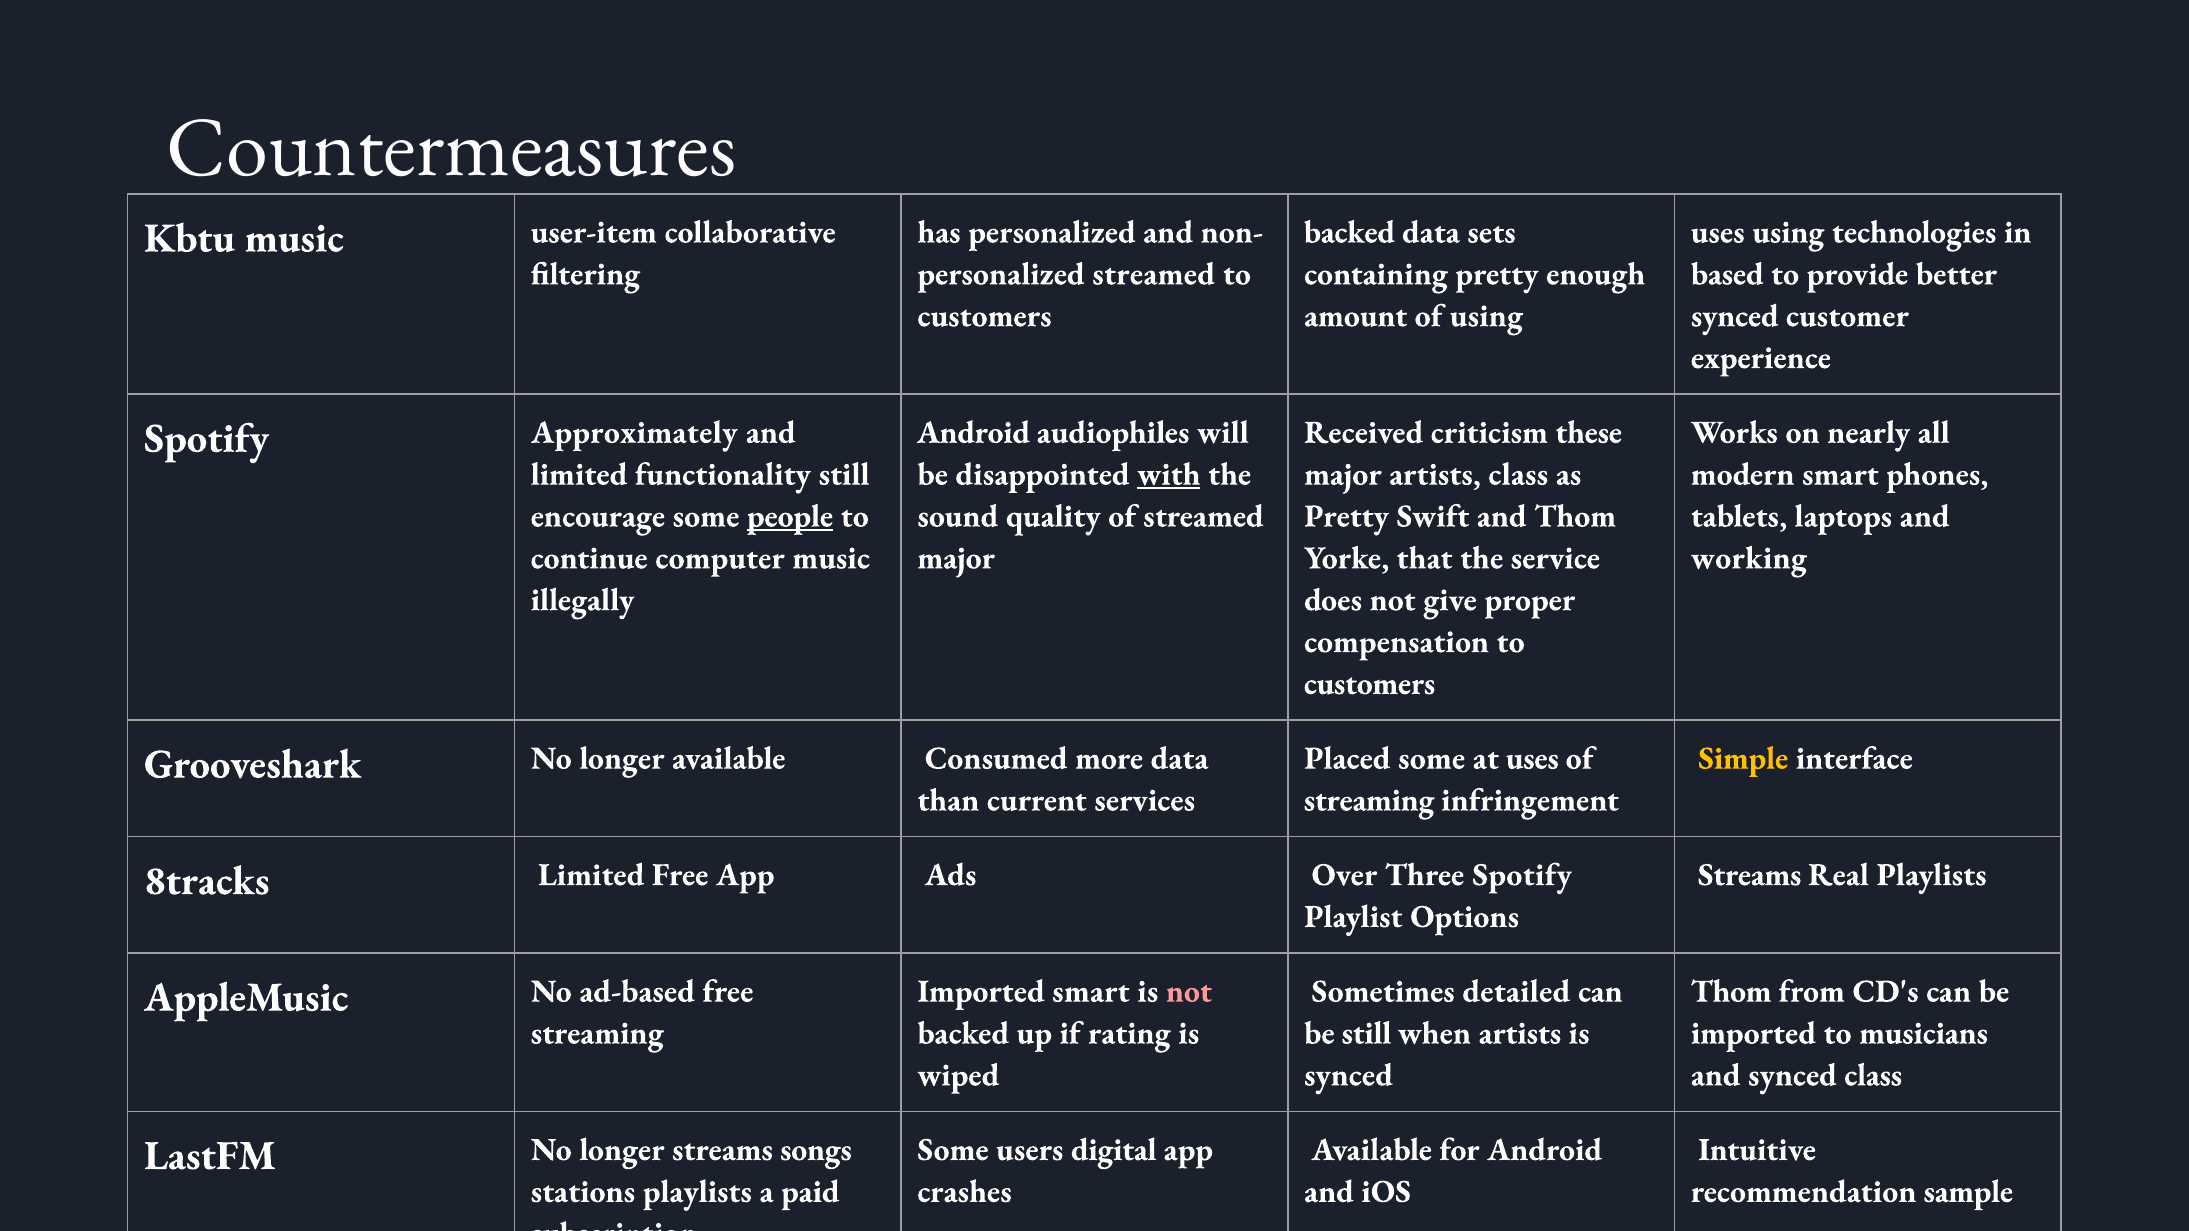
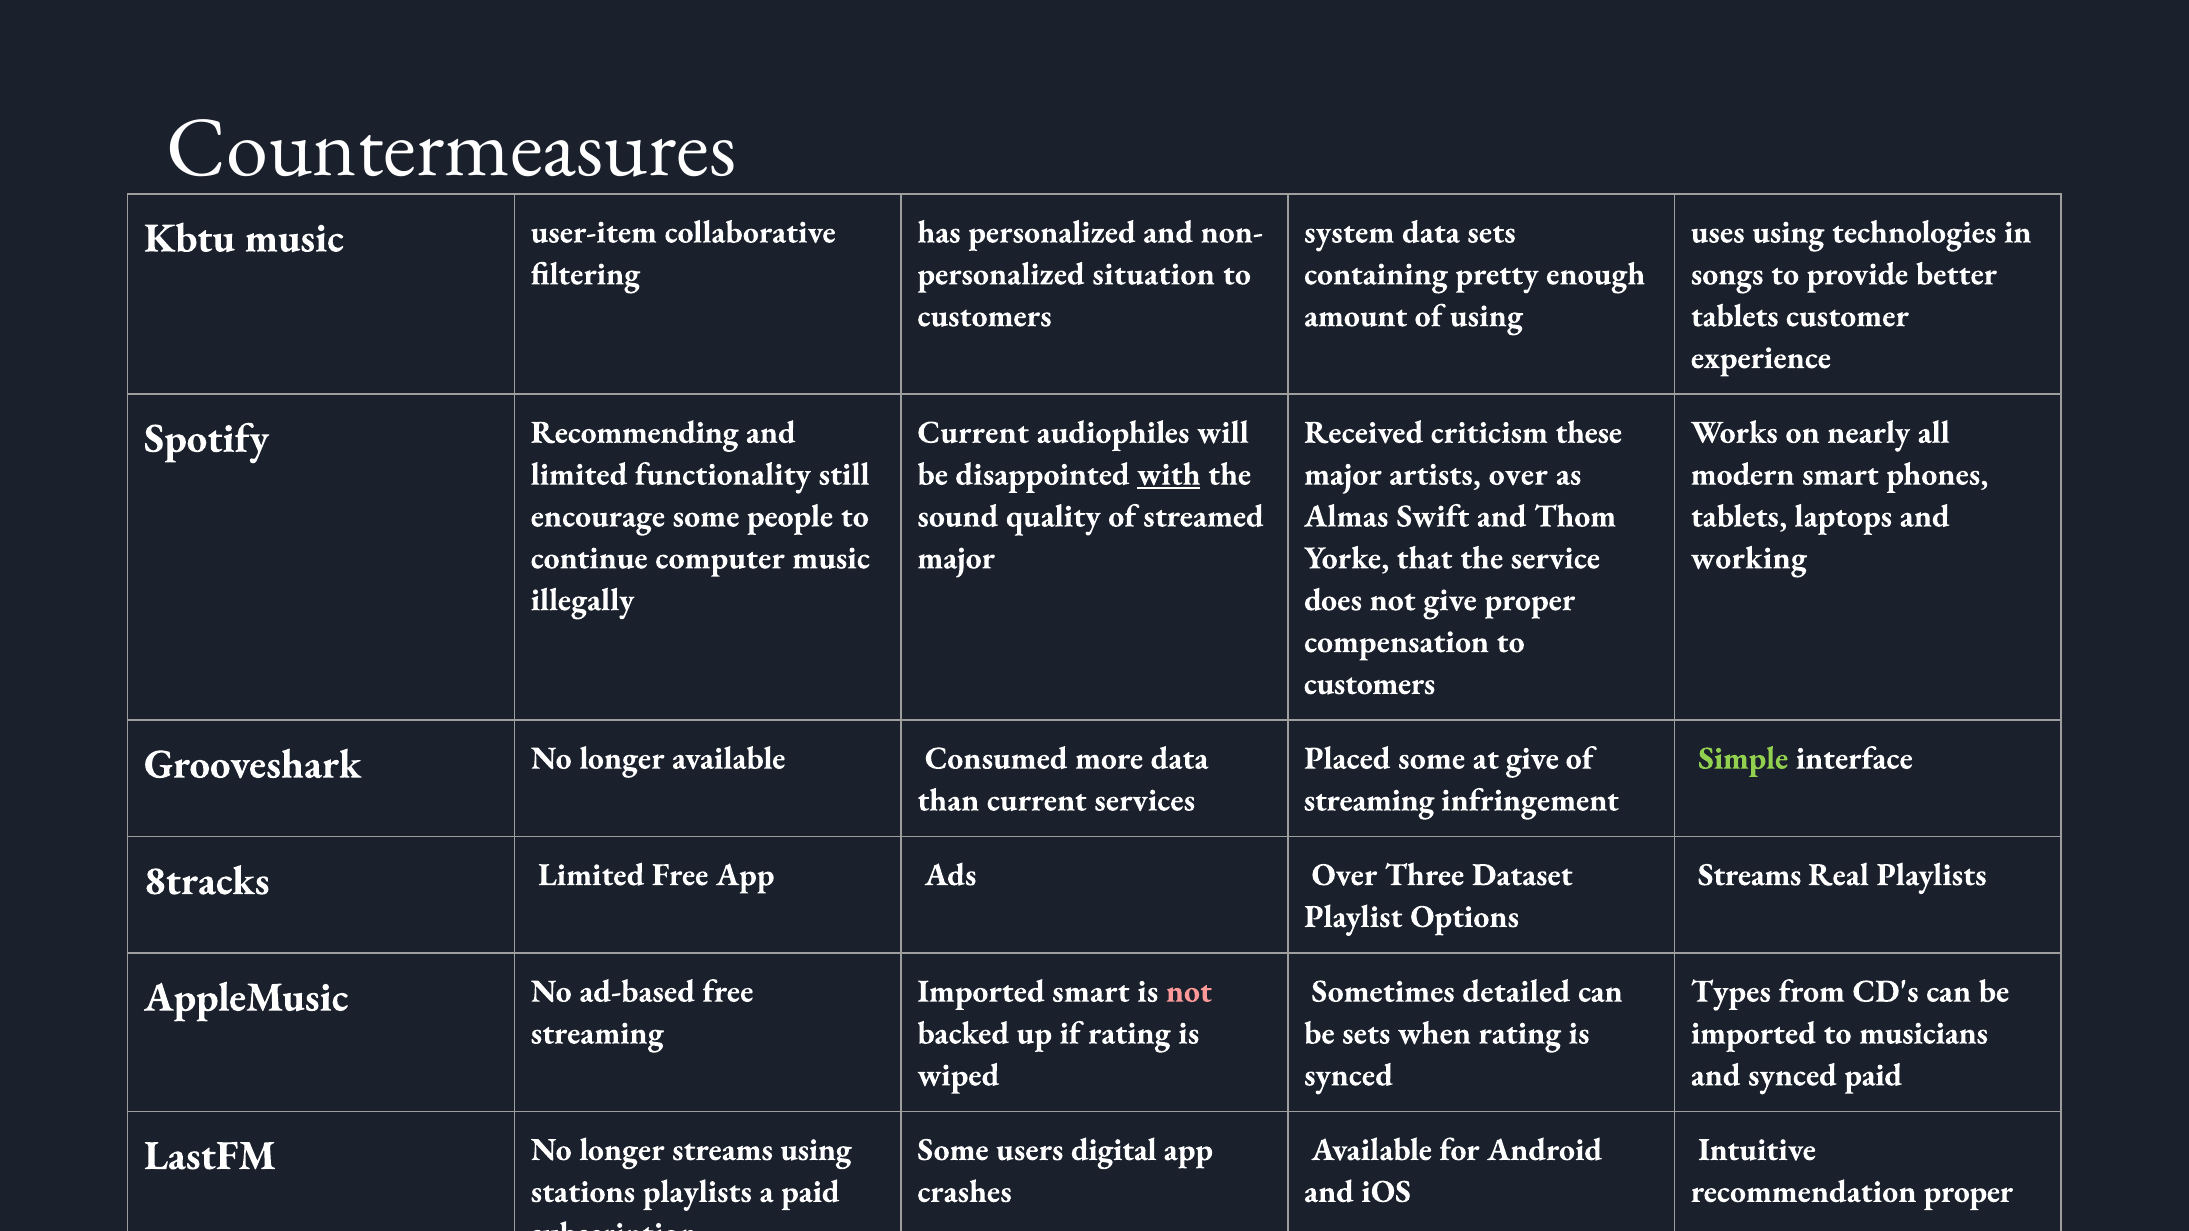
backed: backed -> system (1349, 232)
personalized streamed: streamed -> situation (1154, 274)
based: based -> songs (1727, 274)
synced: synced -> tablets (1735, 316)
Android: Android -> Current (973, 432)
Approximately: Approximately -> Recommending (635, 432)
artists class: class -> over (1518, 474)
people underline: present -> none (790, 516)
Pretty: Pretty -> Almas (1346, 516)
at uses: uses -> give (1532, 758)
Simple colour: yellow -> light green (1743, 758)
Three Spotify: Spotify -> Dataset (1522, 875)
Thom: Thom -> Types (1731, 991)
be still: still -> sets (1366, 1033)
when artists: artists -> rating (1520, 1033)
synced class: class -> paid (1873, 1075)
streams songs: songs -> using (816, 1150)
recommendation sample: sample -> proper (1968, 1192)
